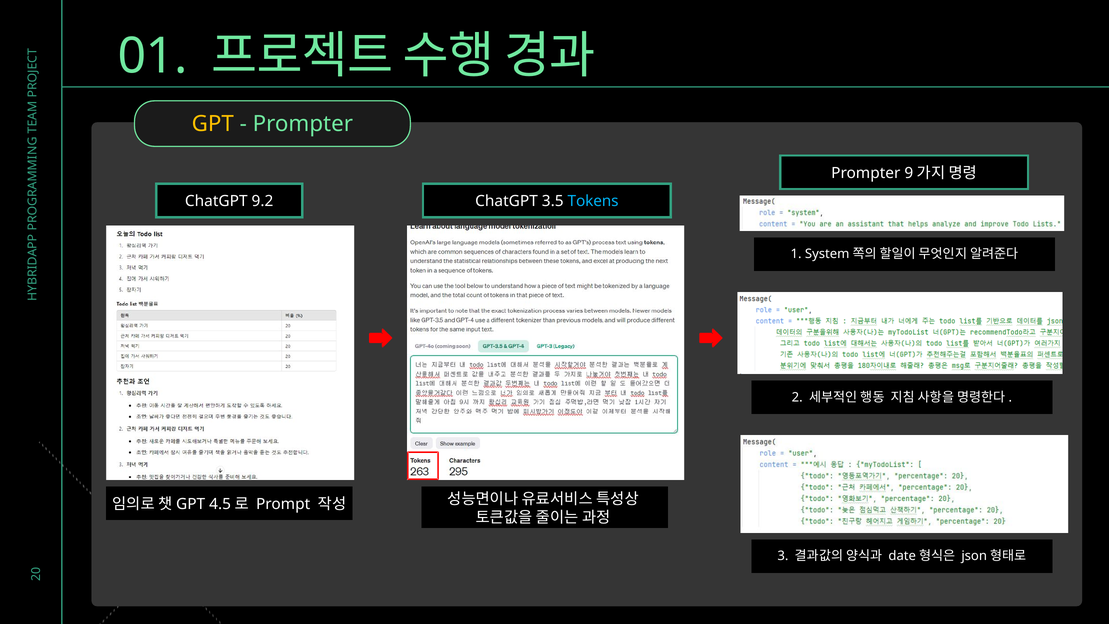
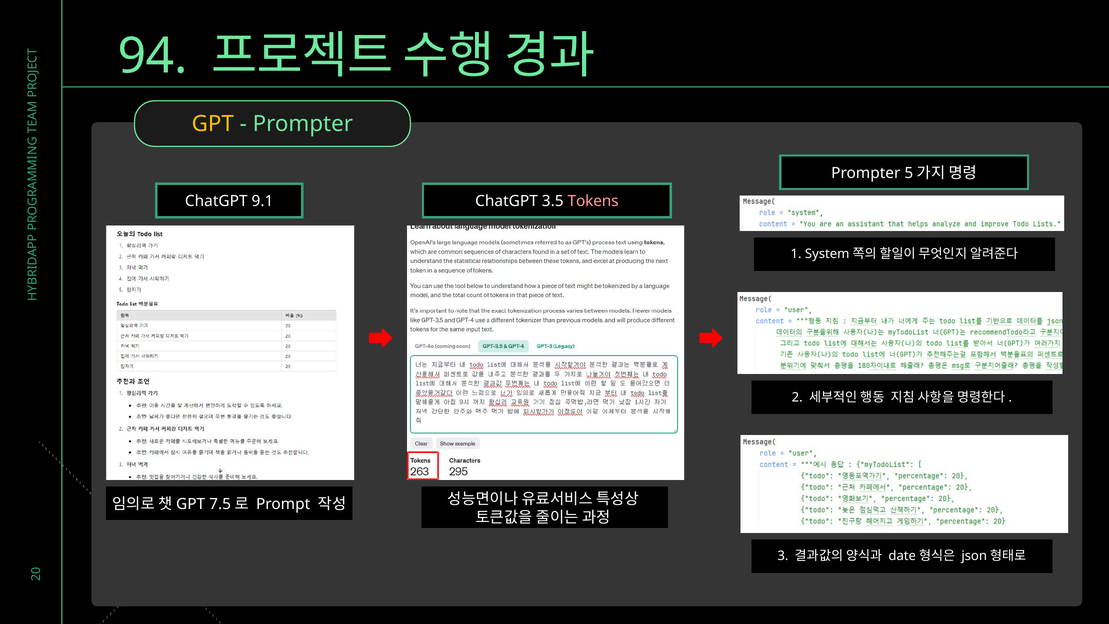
01: 01 -> 94 (153, 56)
9: 9 -> 5 (909, 173)
9.2: 9.2 -> 9.1 (263, 201)
Tokens colour: light blue -> pink (593, 201)
4.5: 4.5 -> 7.5 (220, 504)
